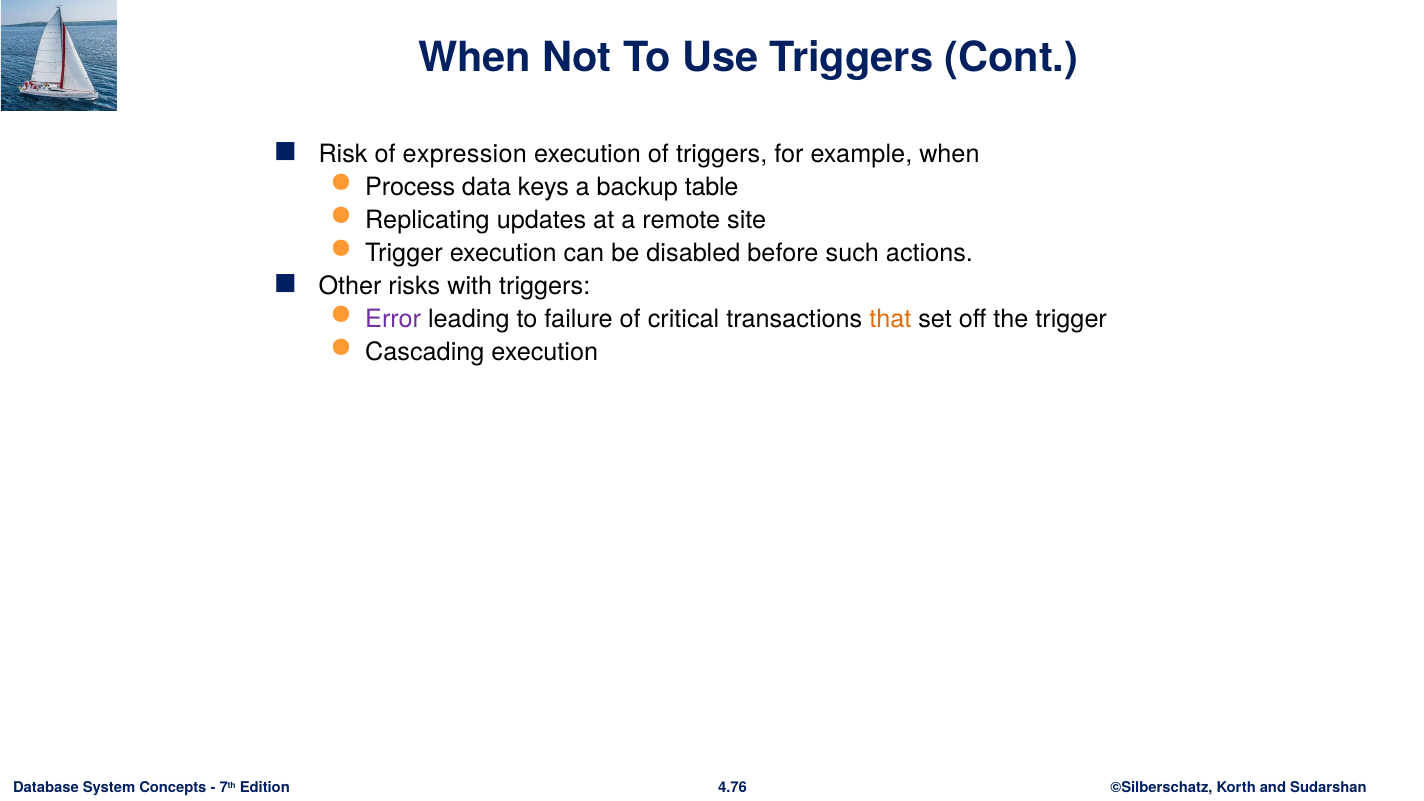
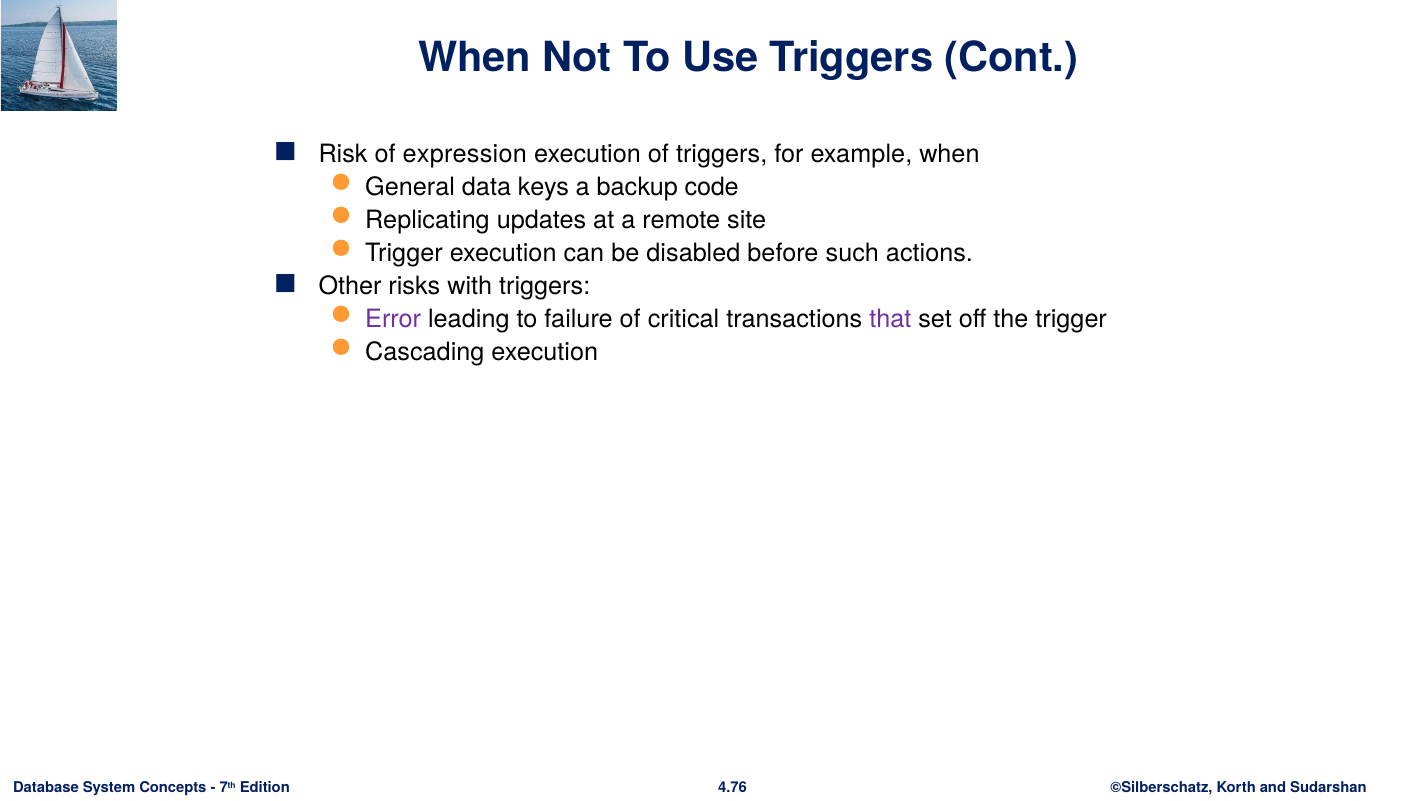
Process: Process -> General (410, 187)
table: table -> code (712, 187)
that colour: orange -> purple (890, 320)
